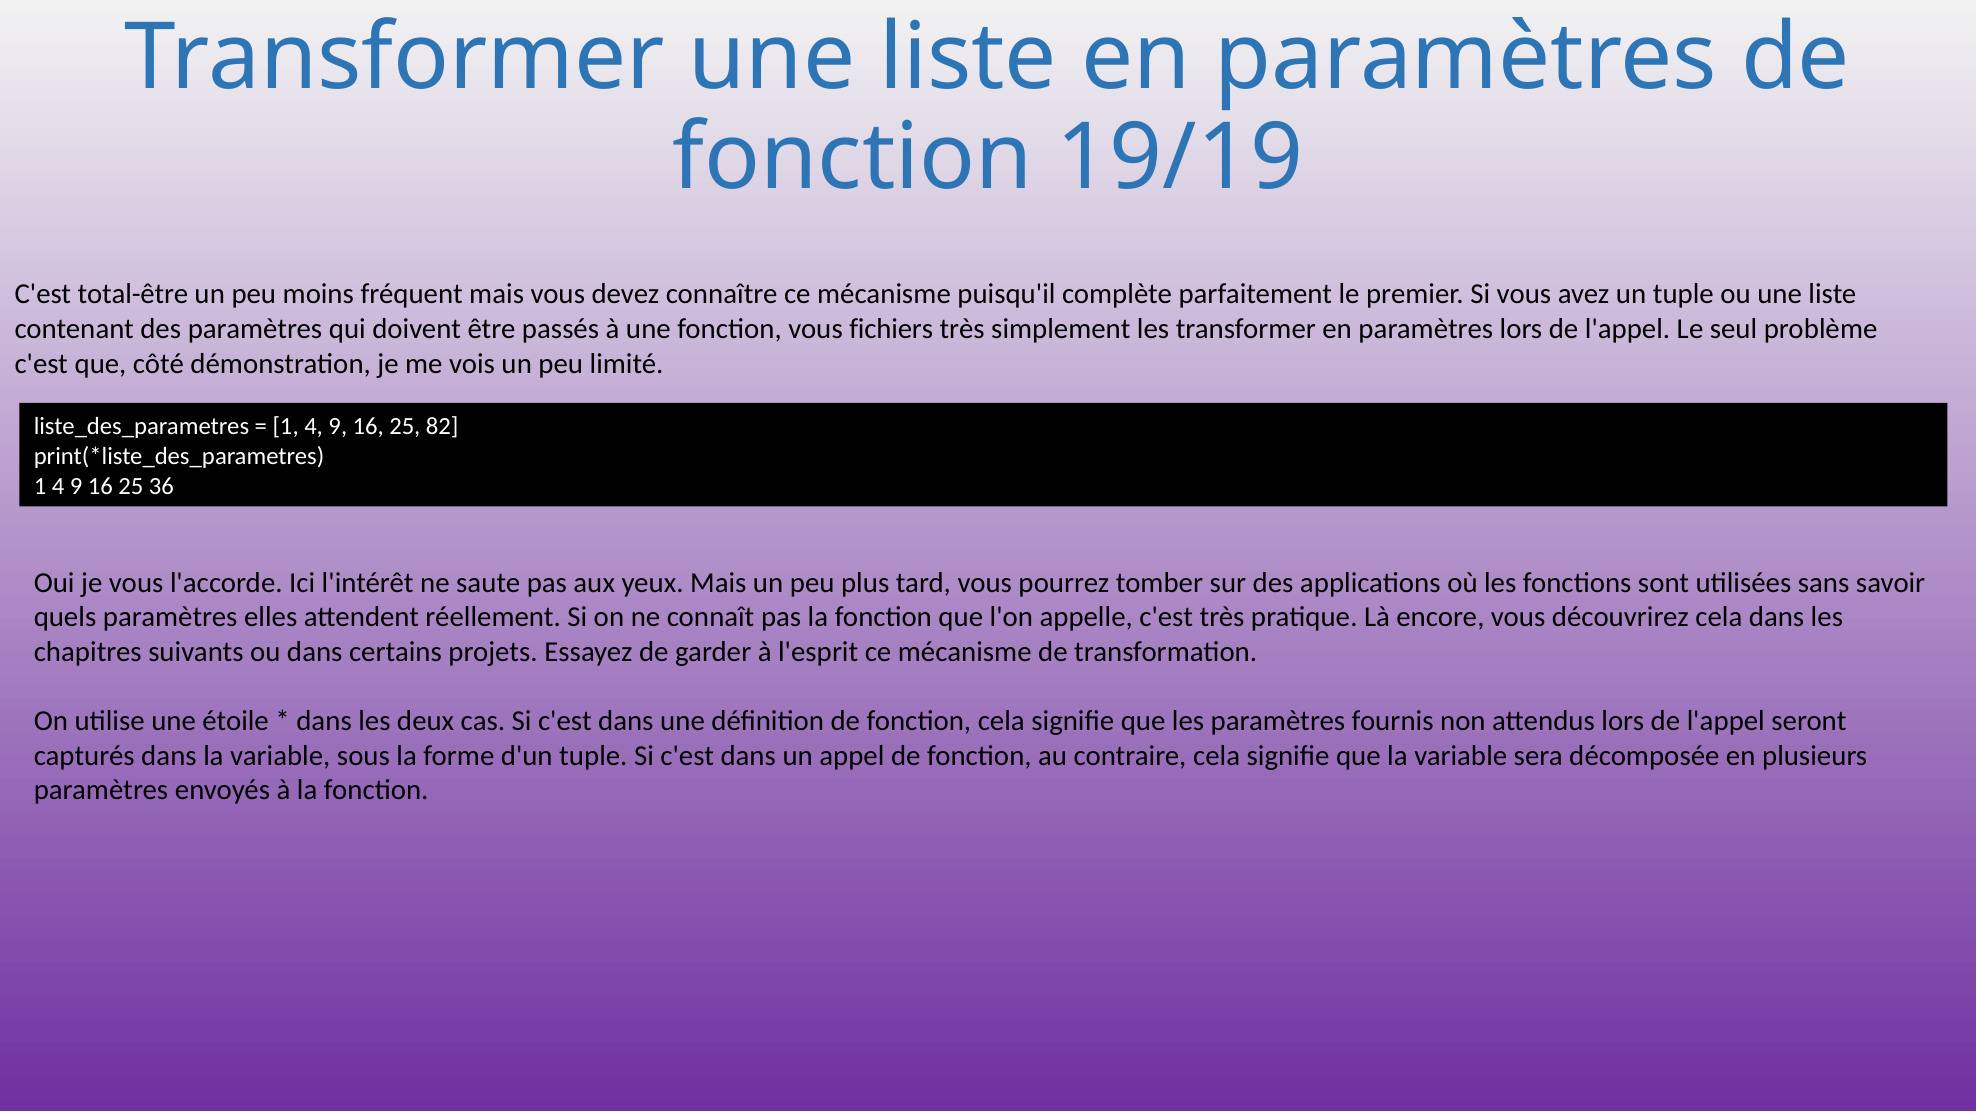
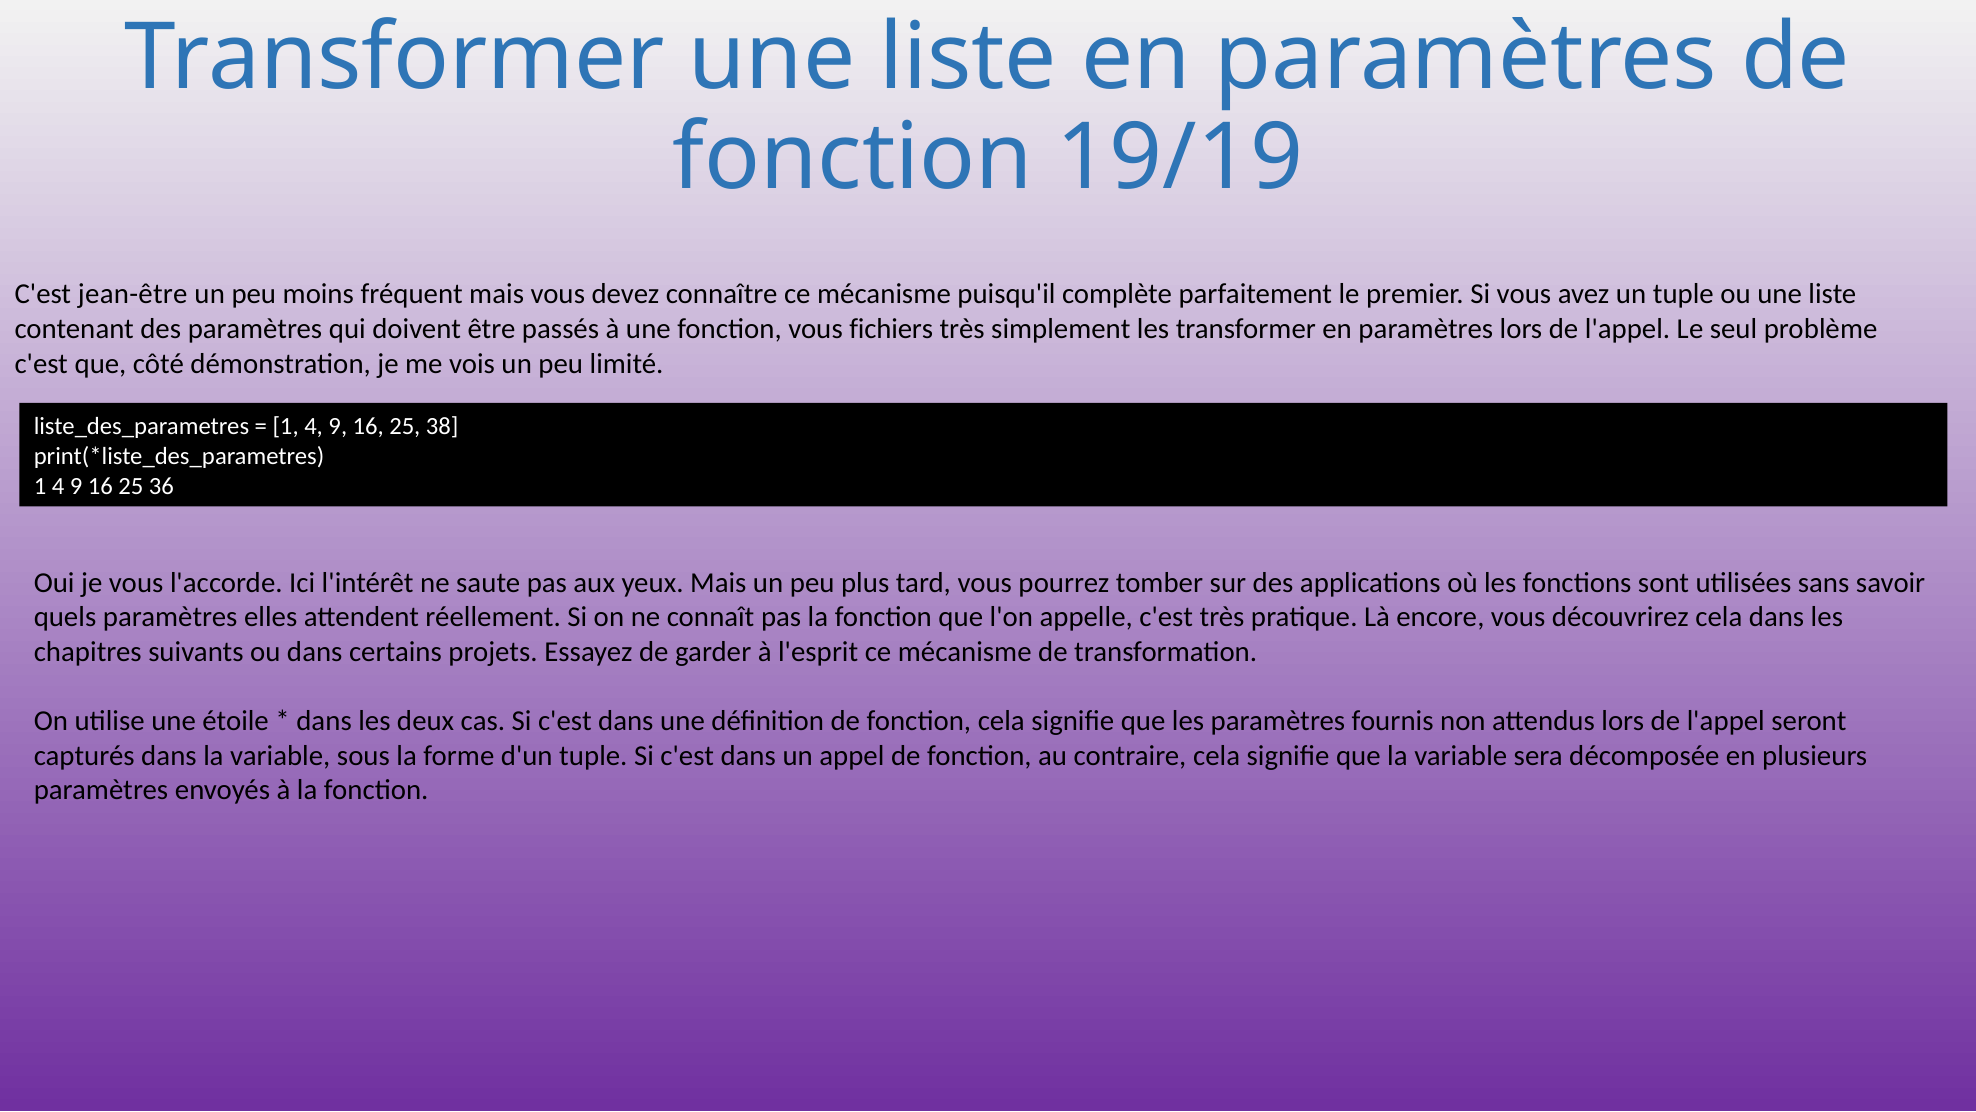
total-être: total-être -> jean-être (133, 294)
82: 82 -> 38 (442, 426)
